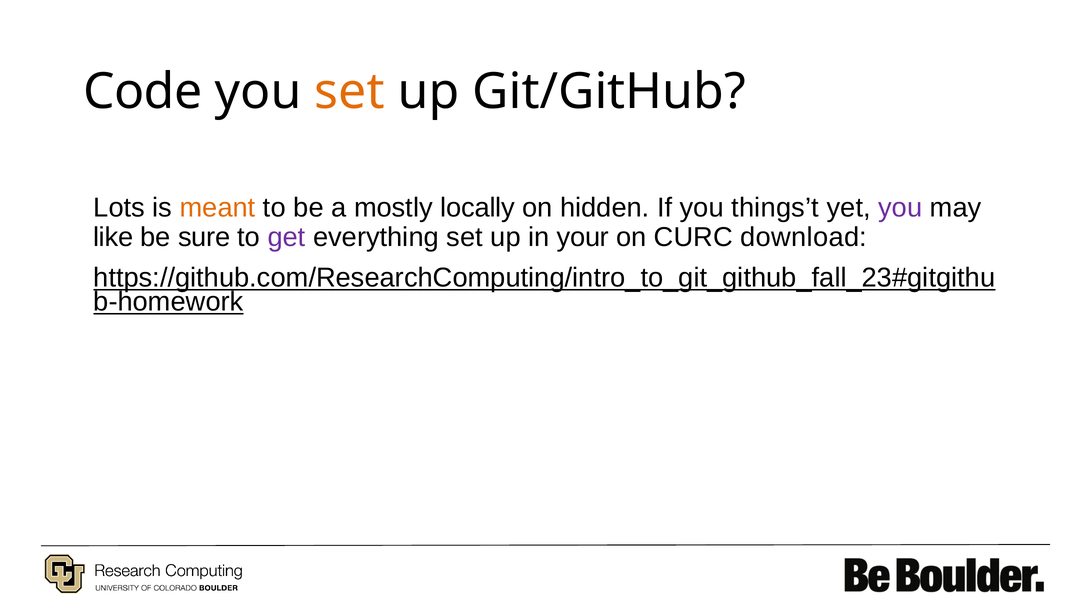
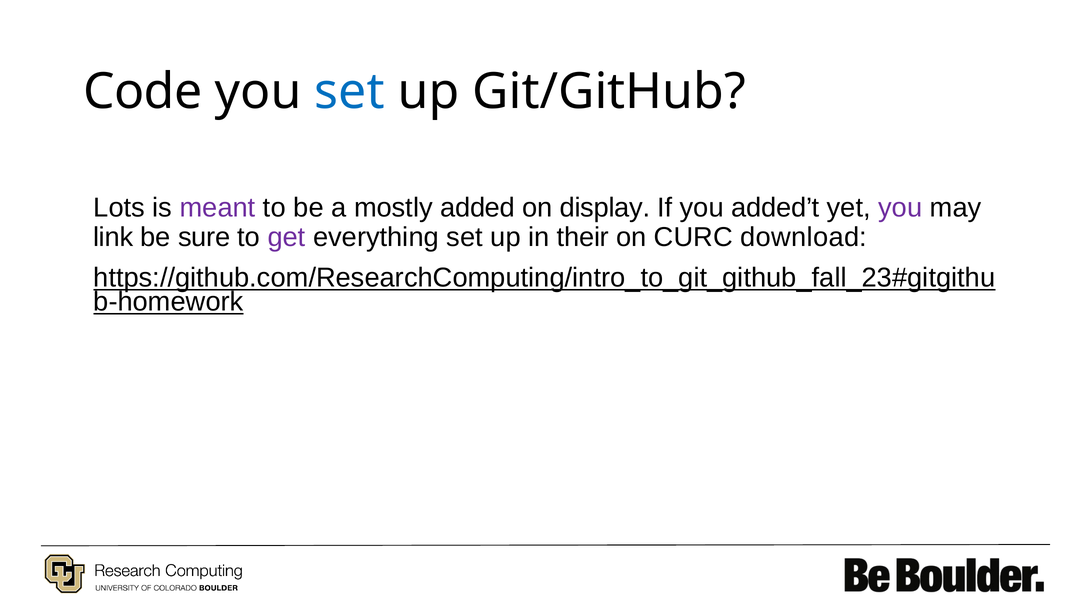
set colour: orange -> blue (350, 92)
meant colour: orange -> purple (218, 208)
locally: locally -> added (478, 208)
hidden: hidden -> display (605, 208)
things’t: things’t -> added’t (775, 208)
like: like -> link (113, 237)
your: your -> their (583, 237)
